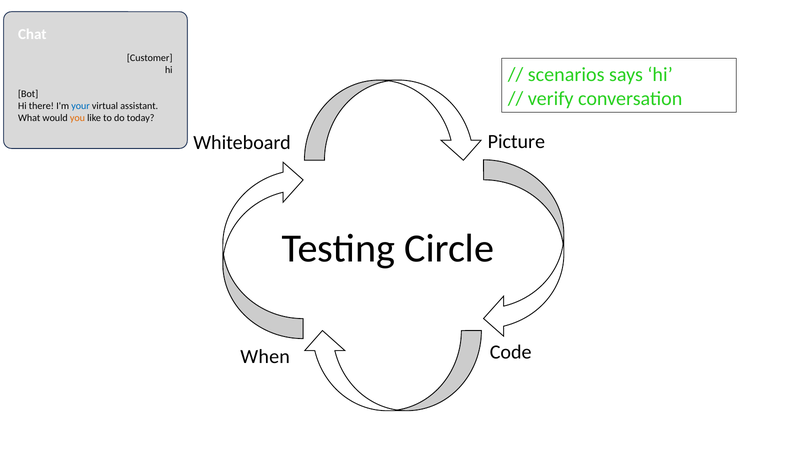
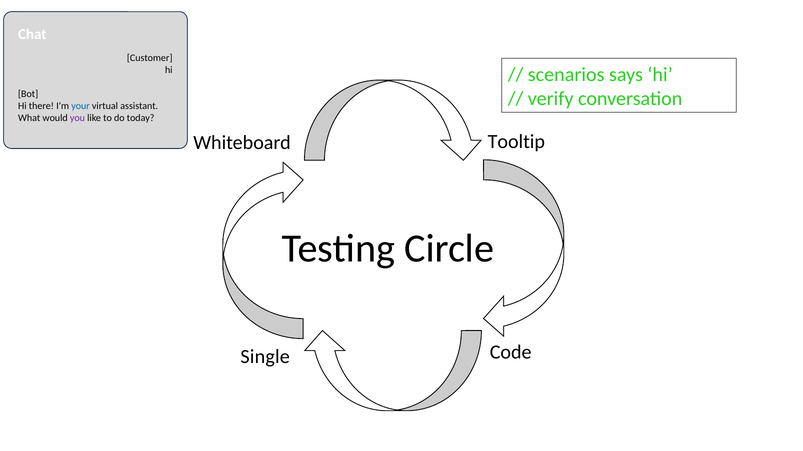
you colour: orange -> purple (77, 118)
Picture: Picture -> Tooltip (516, 142)
When: When -> Single (265, 357)
